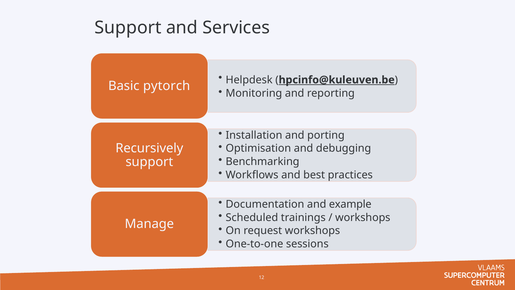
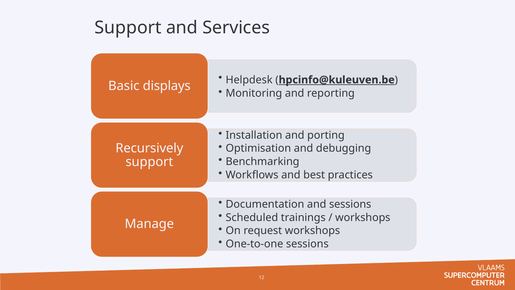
pytorch: pytorch -> displays (167, 86)
and example: example -> sessions (350, 204)
